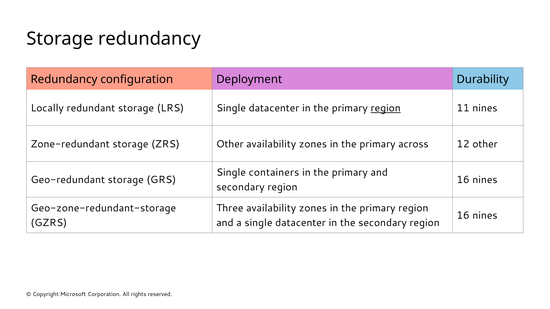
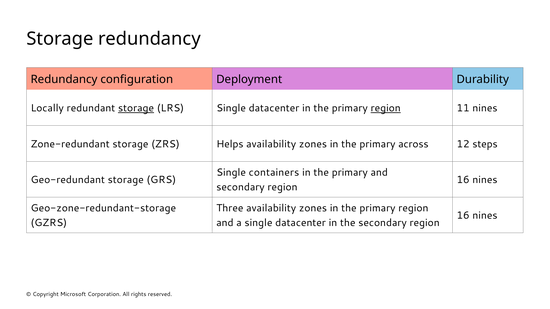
storage underline: none -> present (136, 108)
ZRS Other: Other -> Helps (230, 144)
12 other: other -> steps (485, 144)
